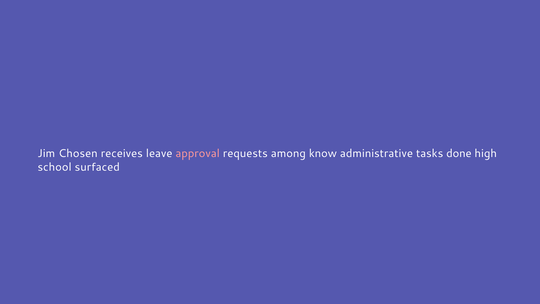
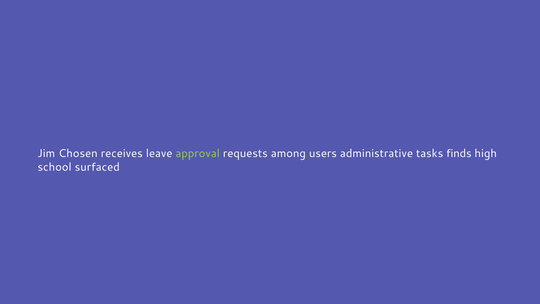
approval colour: pink -> light green (198, 153)
know: know -> users (323, 153)
done: done -> finds (459, 153)
